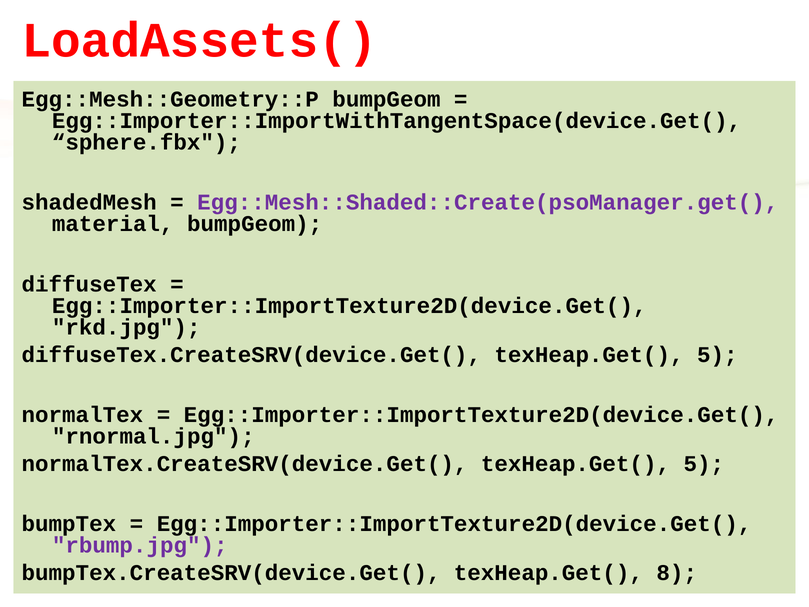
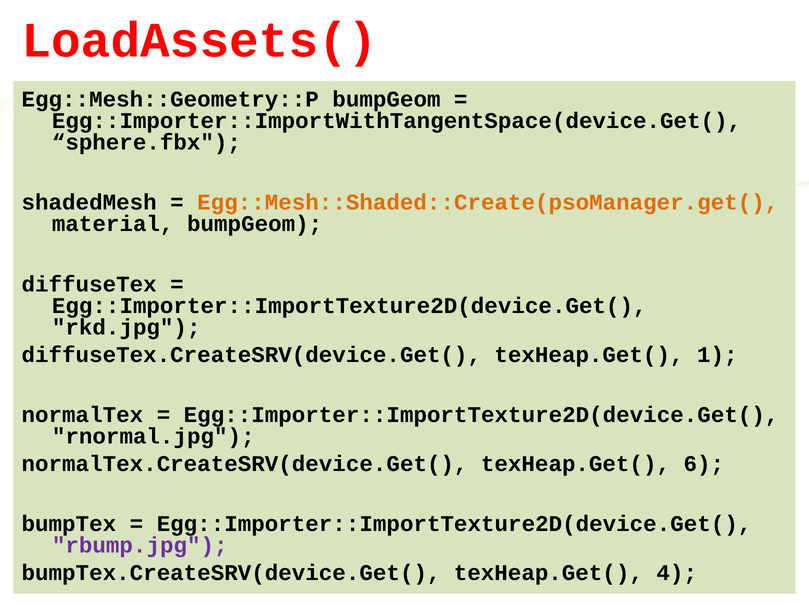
Egg::Mesh::Shaded::Create(psoManager.get( colour: purple -> orange (488, 202)
diffuseTex.CreateSRV(device.Get( texHeap.Get( 5: 5 -> 1 (717, 354)
normalTex.CreateSRV(device.Get( texHeap.Get( 5: 5 -> 6 (704, 463)
8: 8 -> 4 (677, 572)
